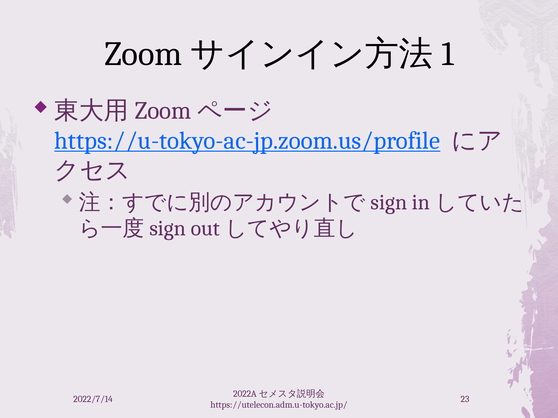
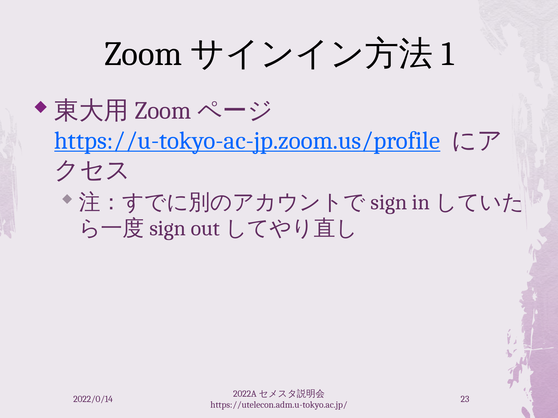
2022/7/14: 2022/7/14 -> 2022/0/14 (93, 400)
